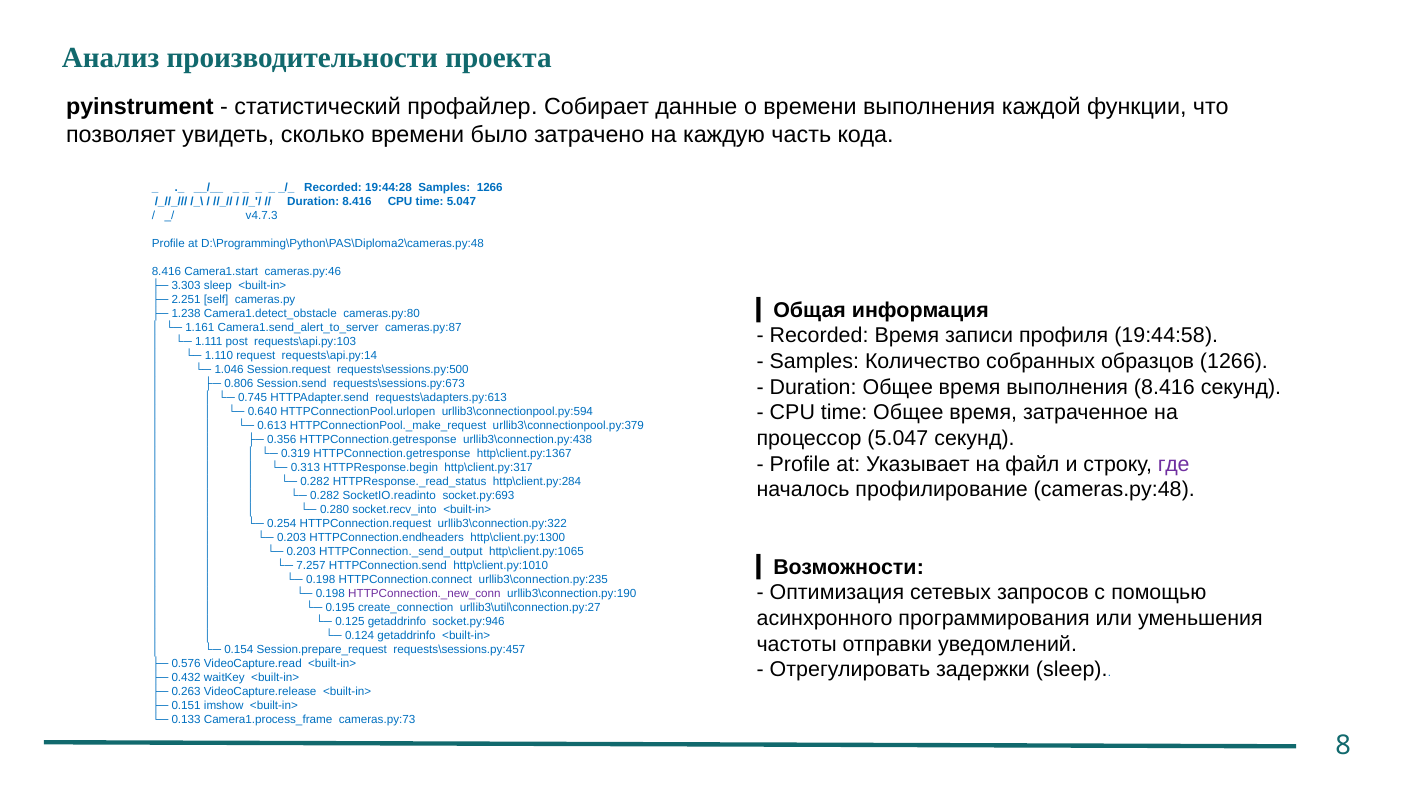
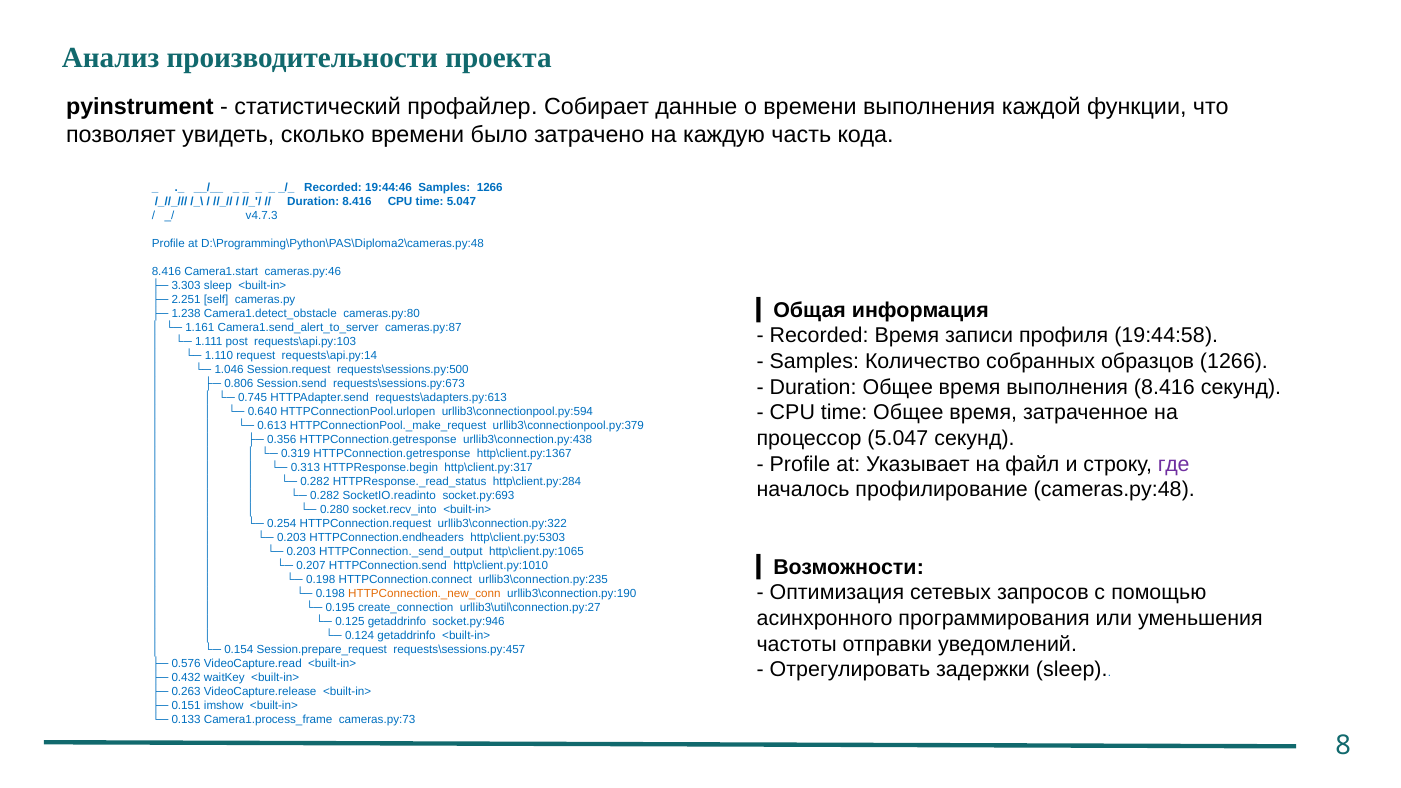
19:44:28: 19:44:28 -> 19:44:46 (389, 187)
http\client.py:1300: http\client.py:1300 -> http\client.py:5303 (518, 538)
7.257: 7.257 -> 0.207 (311, 566)
HTTPConnection._new_conn colour: purple -> orange (424, 594)
